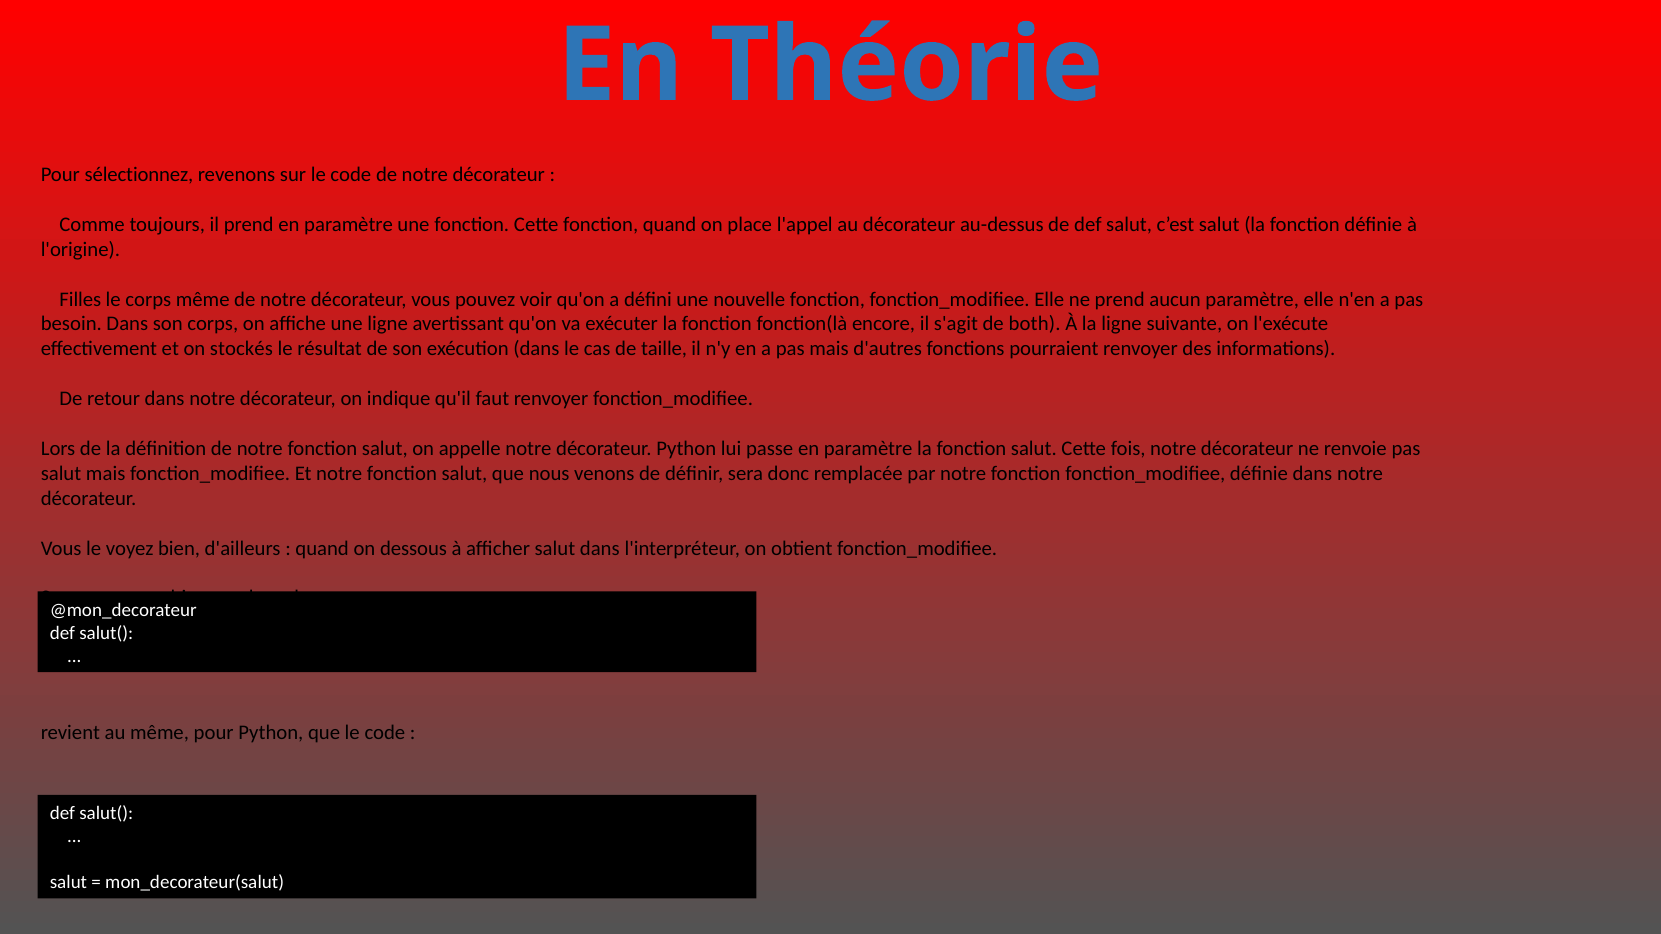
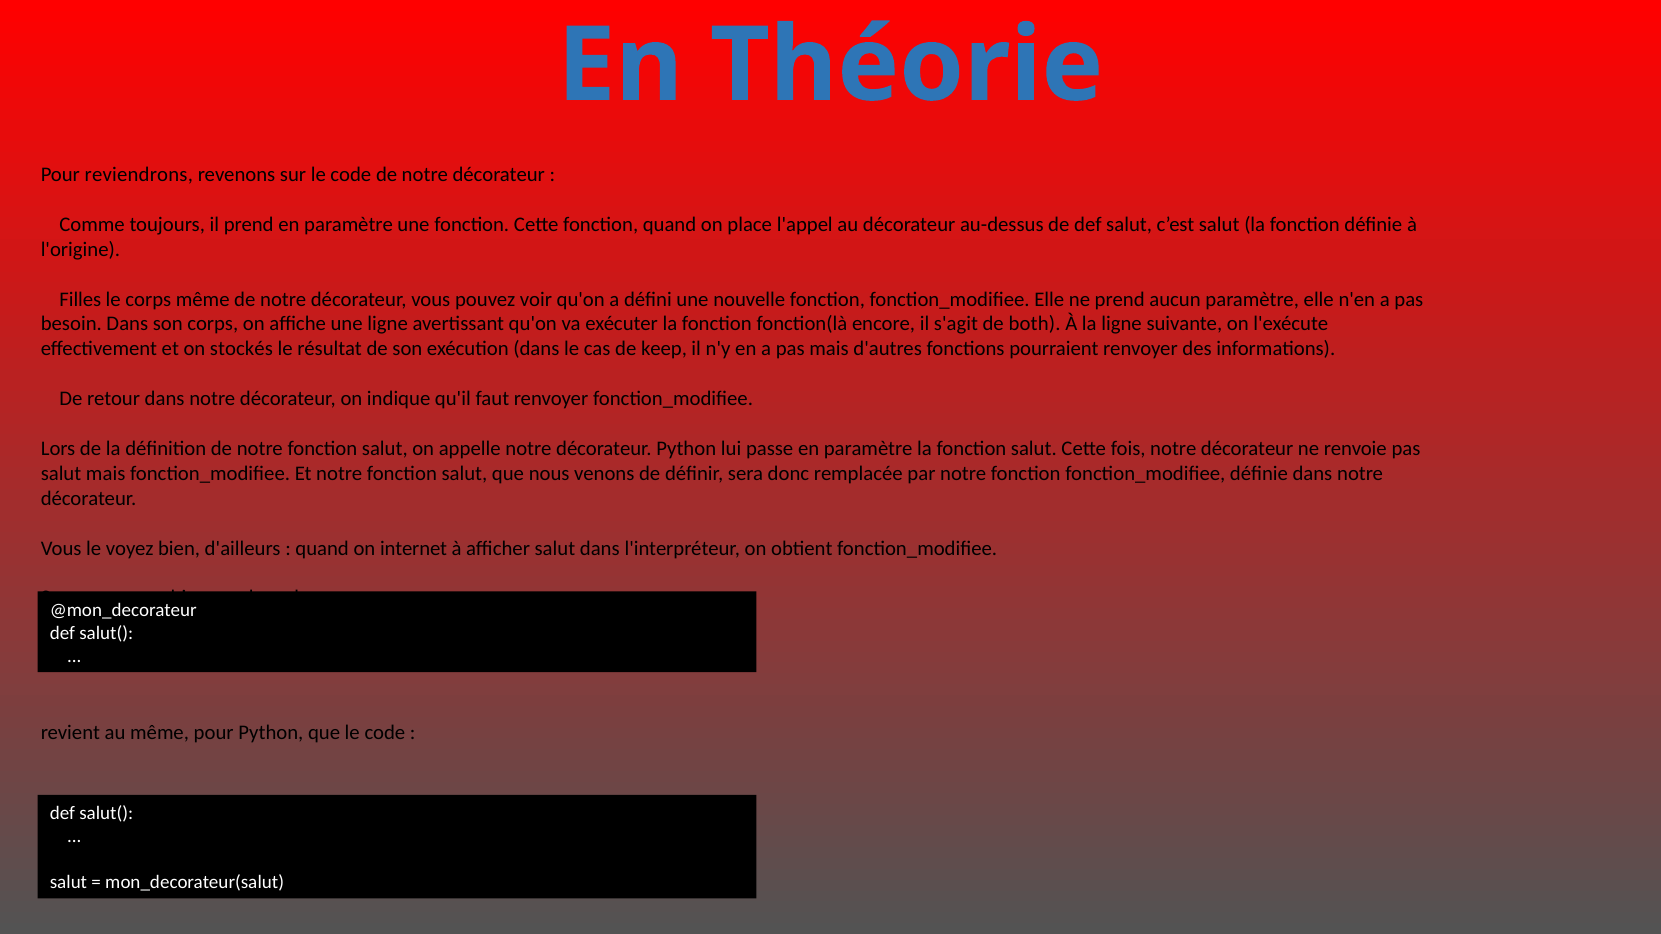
sélectionnez: sélectionnez -> reviendrons (139, 175)
taille: taille -> keep (664, 349)
dessous: dessous -> internet (414, 548)
